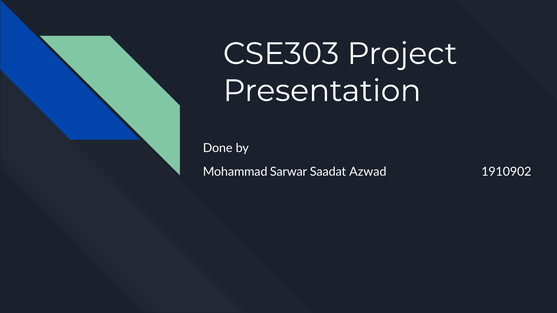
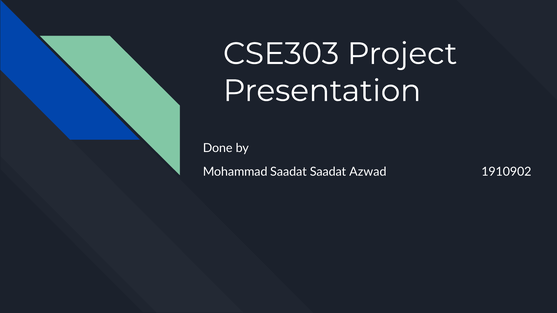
Mohammad Sarwar: Sarwar -> Saadat (288, 172)
